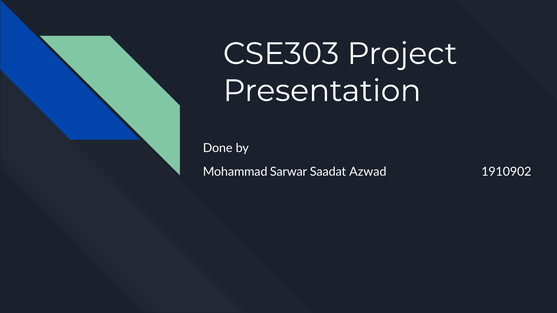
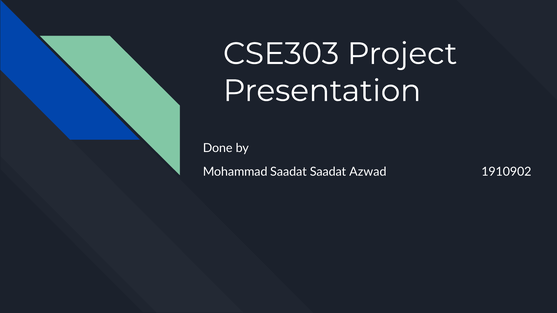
Mohammad Sarwar: Sarwar -> Saadat (288, 172)
